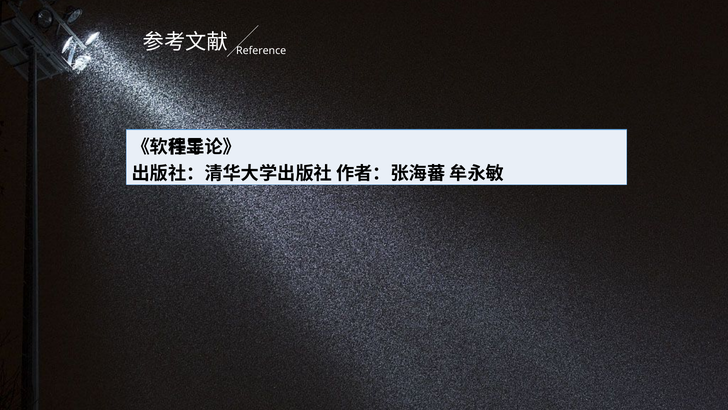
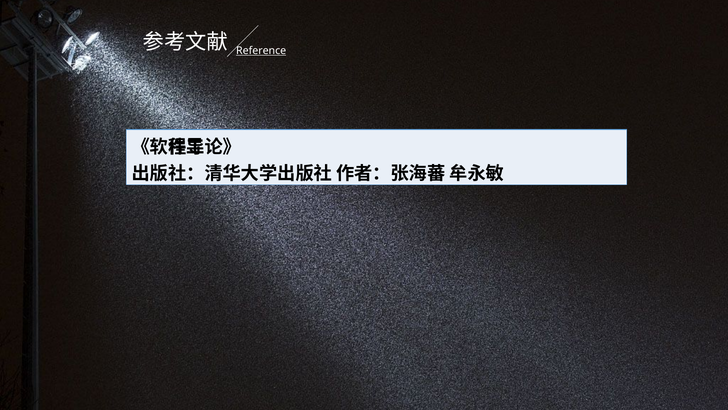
Reference underline: none -> present (261, 51)
